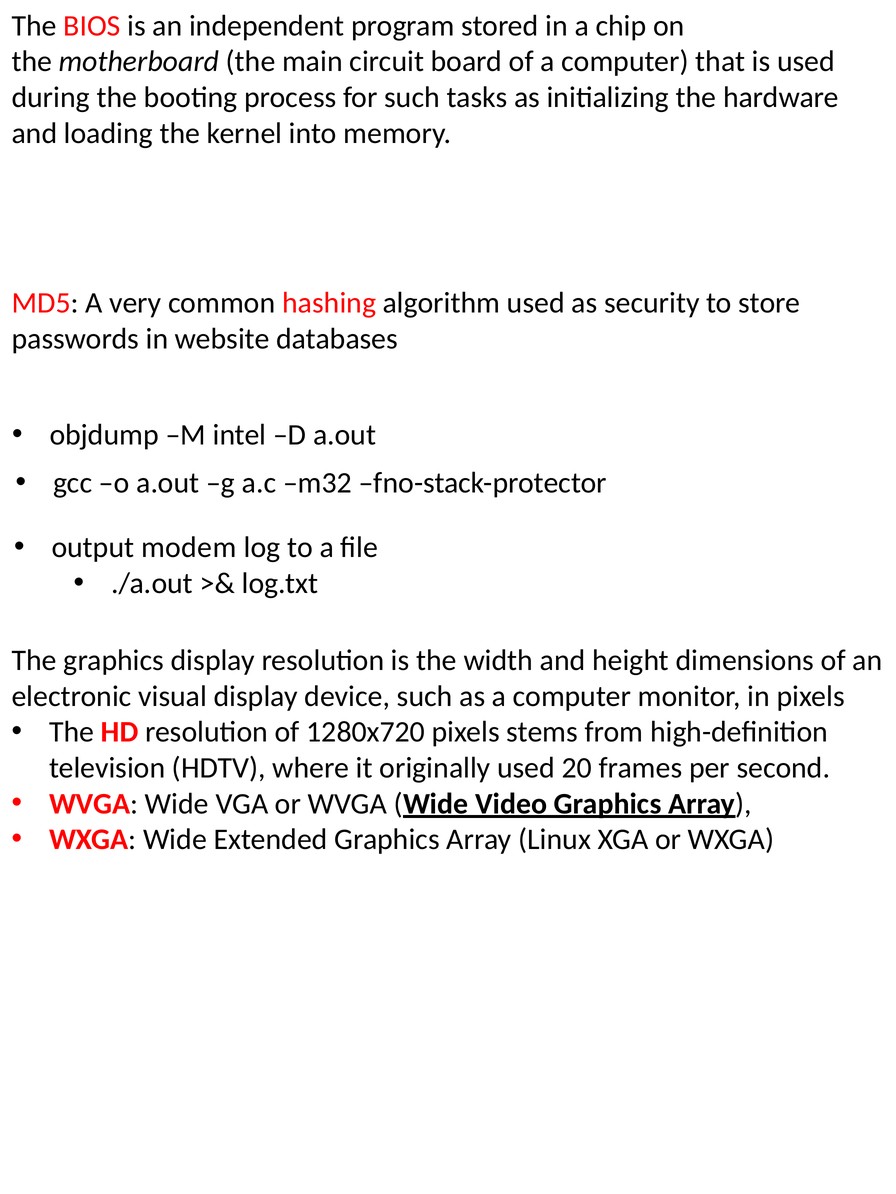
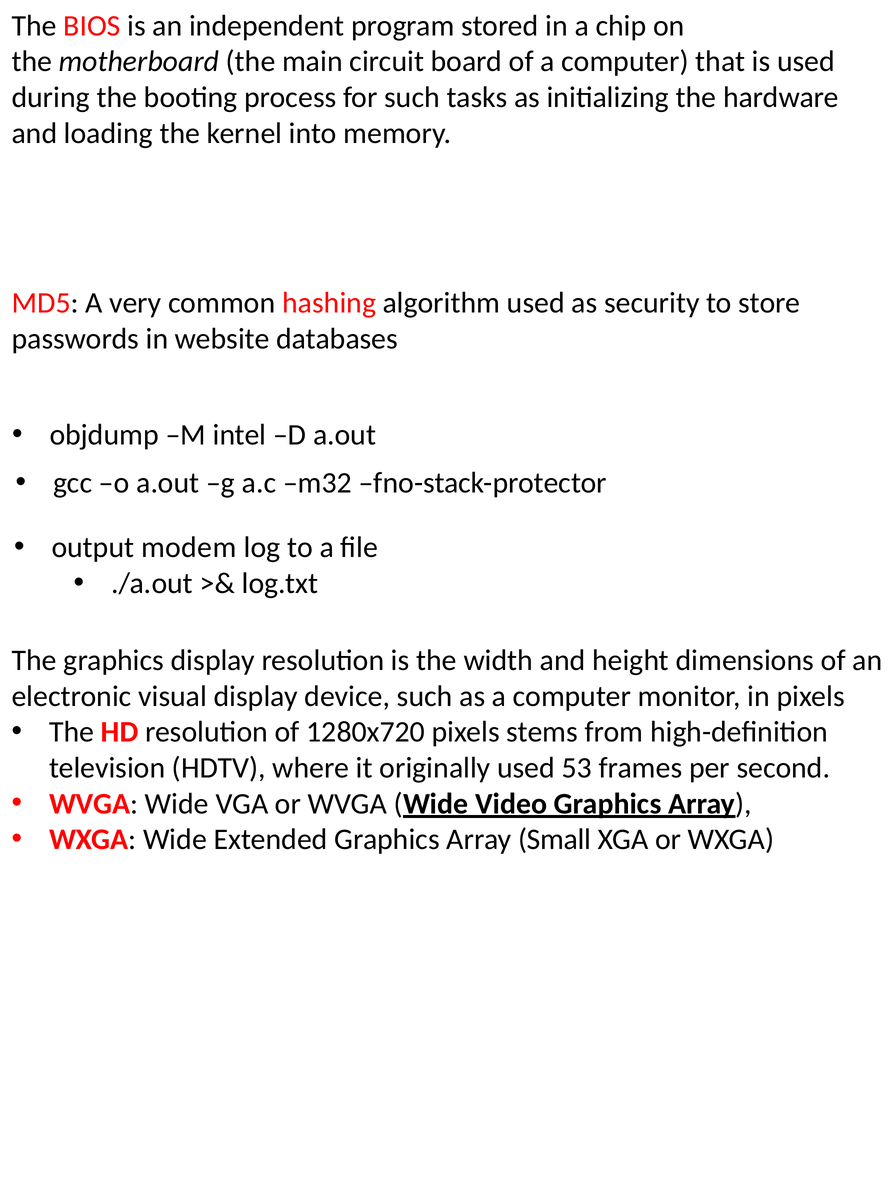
20: 20 -> 53 (577, 768)
Linux: Linux -> Small (555, 840)
